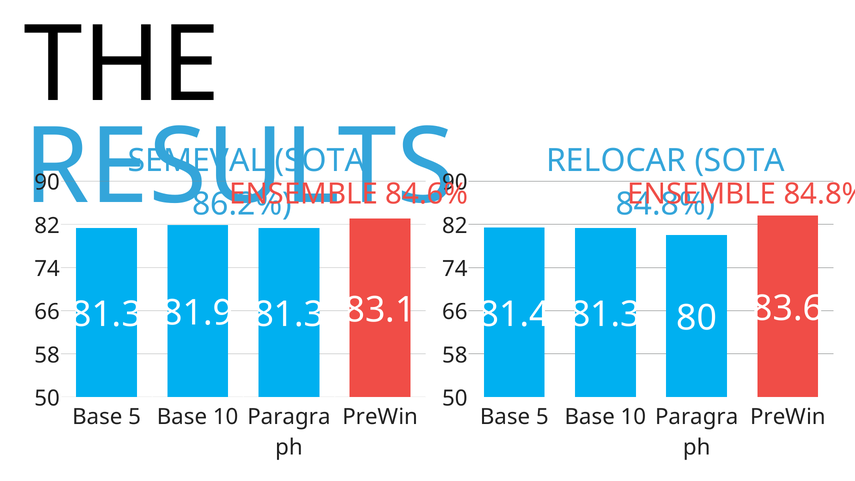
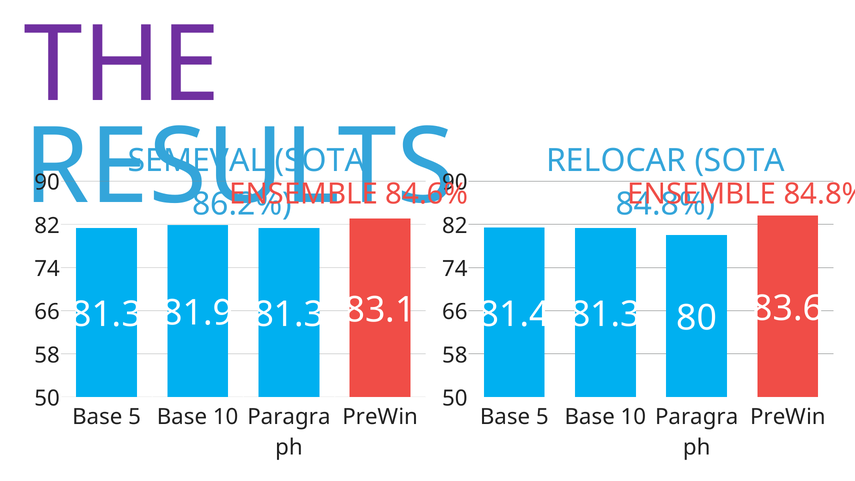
THE colour: black -> purple (122, 65)
